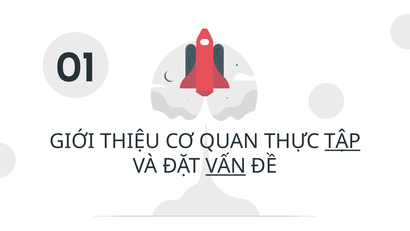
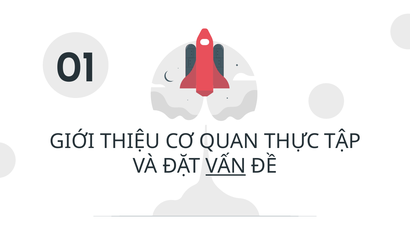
TẬP underline: present -> none (343, 141)
